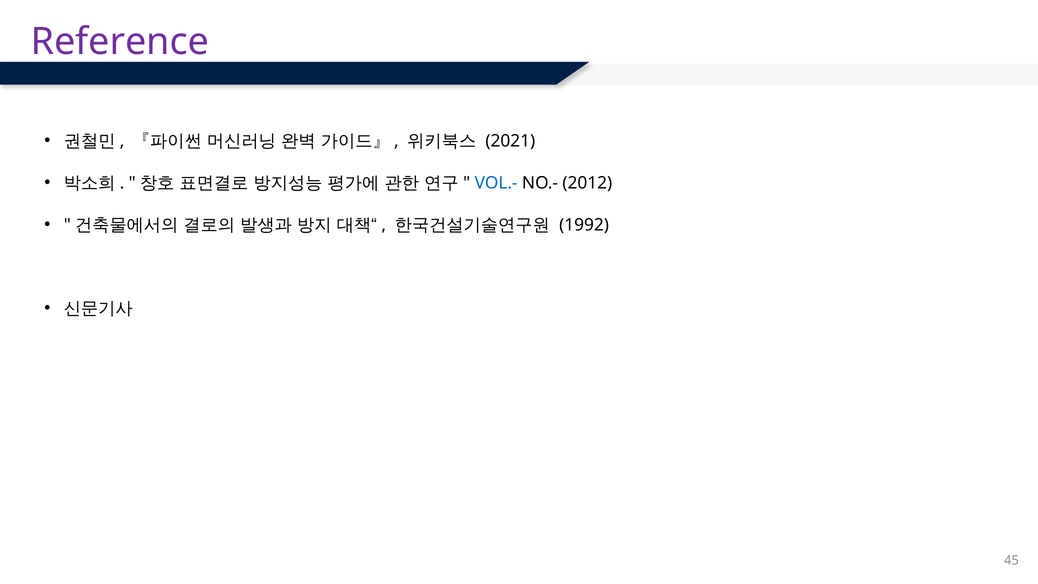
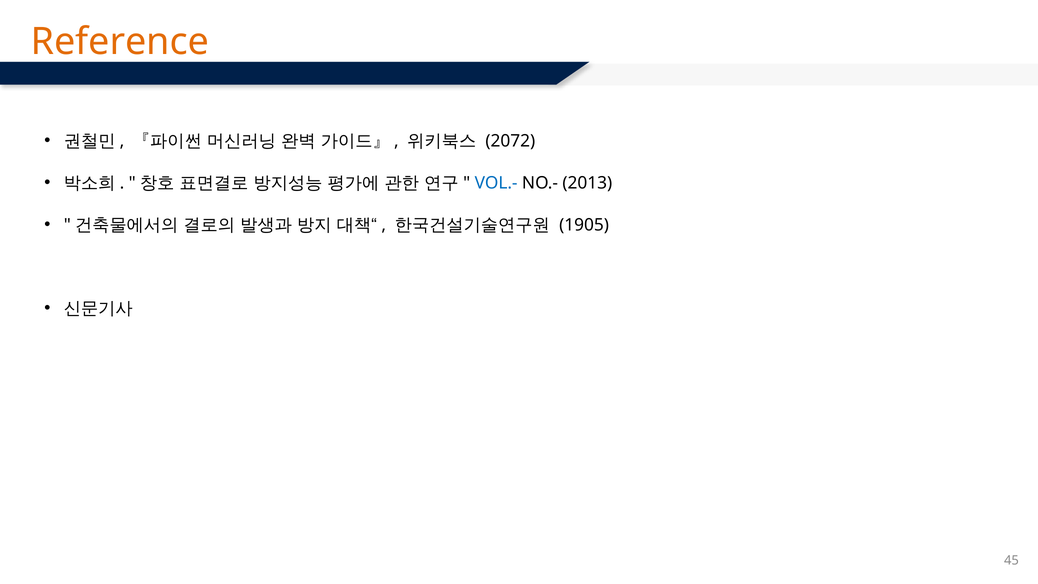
Reference colour: purple -> orange (120, 42)
2021: 2021 -> 2072 (510, 141)
2012: 2012 -> 2013 (587, 183)
1992: 1992 -> 1905 (584, 225)
